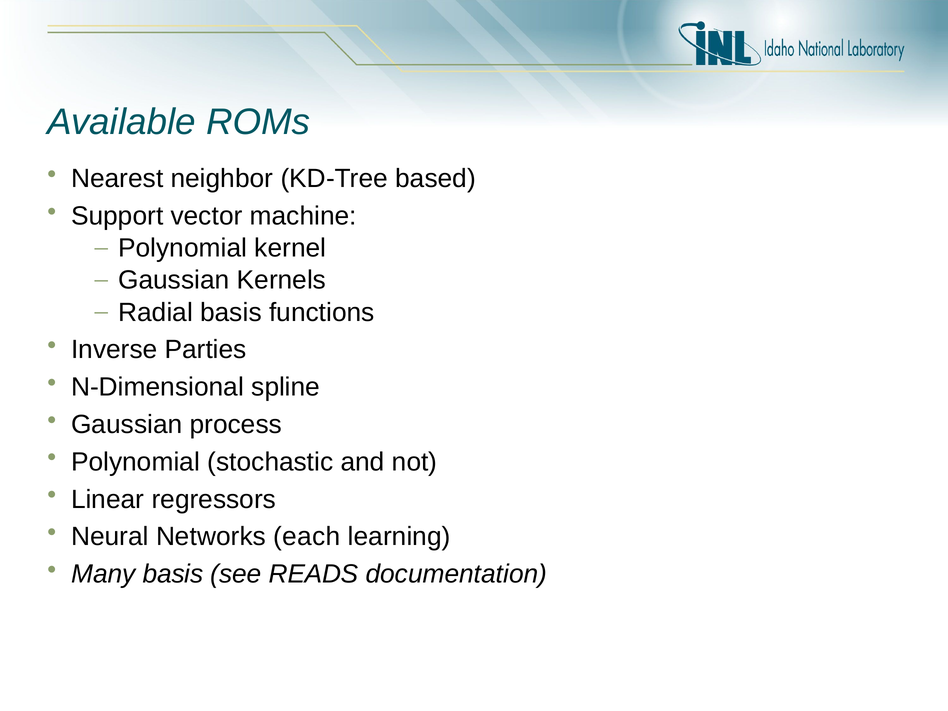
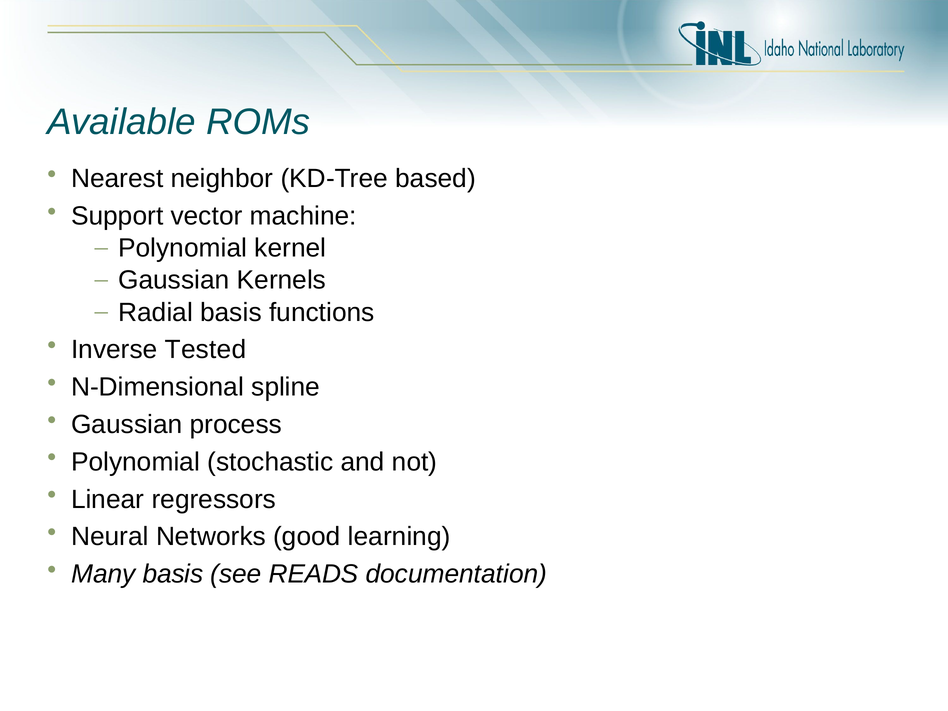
Parties: Parties -> Tested (206, 350)
each: each -> good (307, 537)
